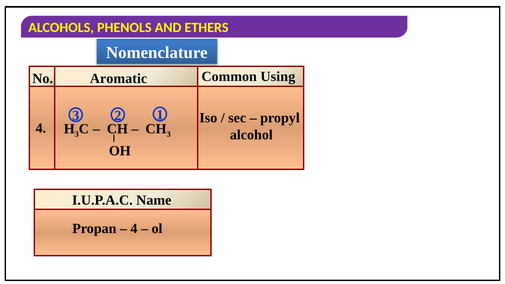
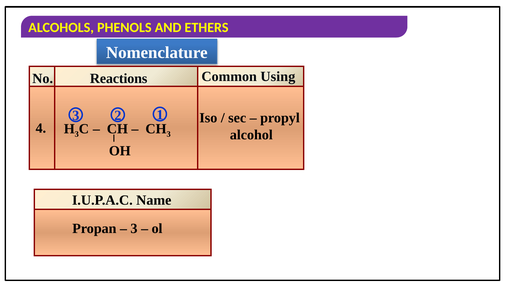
Aromatic: Aromatic -> Reactions (119, 78)
4: 4 -> 3 (134, 229)
